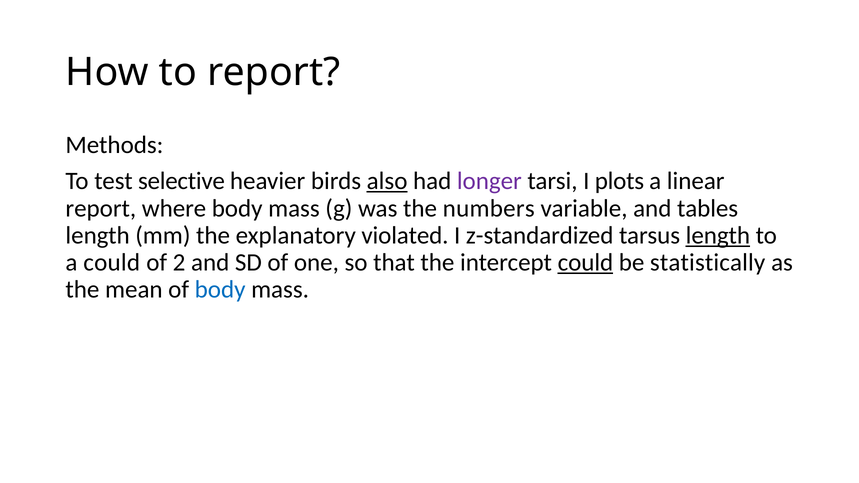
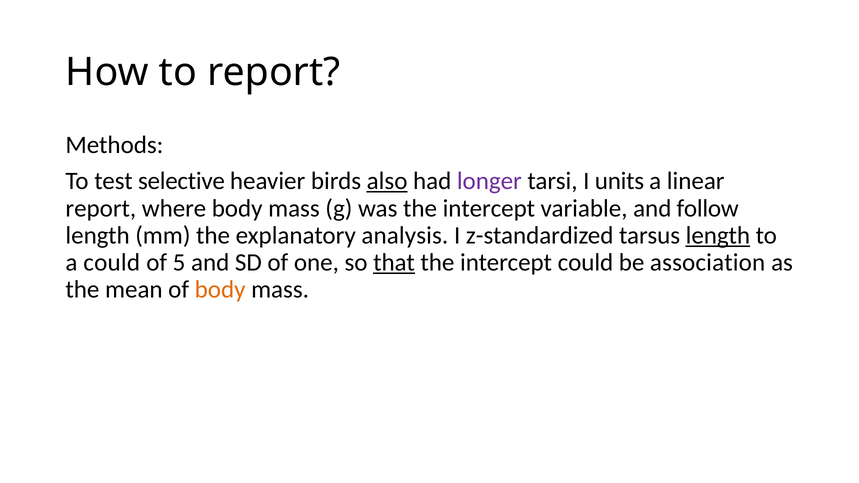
I plots: plots -> units (619, 181)
was the numbers: numbers -> intercept (489, 208)
and tables: tables -> follow (708, 208)
explanatory violated: violated -> analysis (405, 235)
2: 2 -> 5 (179, 262)
that underline: none -> present (394, 262)
could underline: present -> none (585, 262)
be statistically: statistically -> association (708, 262)
body colour: blue -> orange (220, 290)
